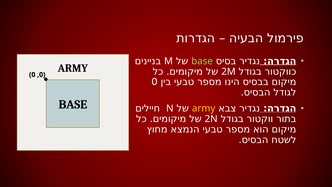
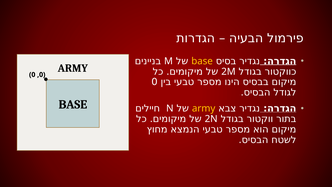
base colour: light green -> yellow (202, 61)
